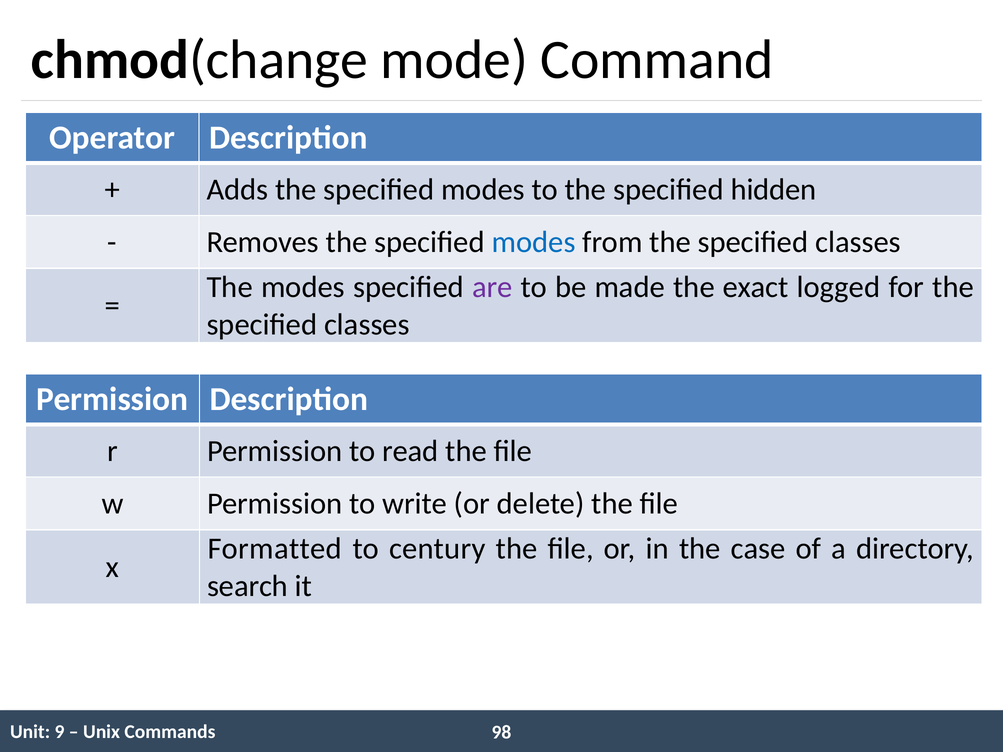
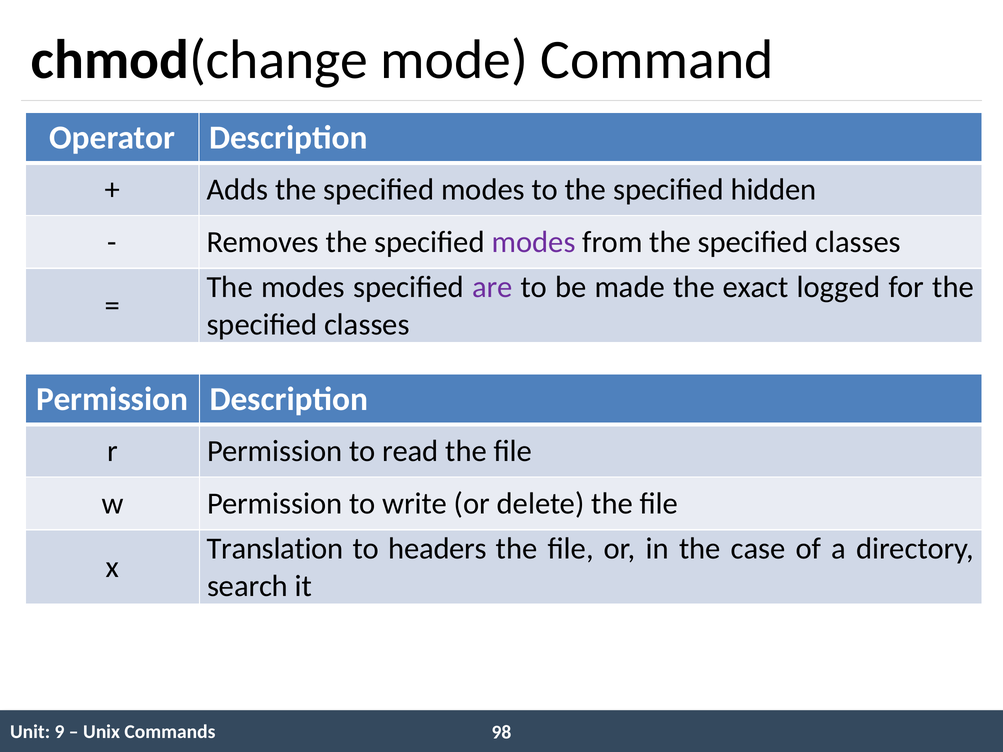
modes colour: blue -> purple (534, 242)
Formatted: Formatted -> Translation (275, 549)
century: century -> headers (438, 549)
